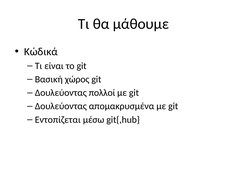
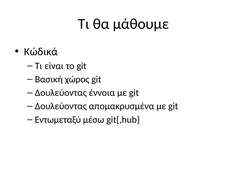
πολλοί: πολλοί -> έννοια (102, 93)
Εντοπίζεται: Εντοπίζεται -> Εντωμεταξύ (58, 120)
